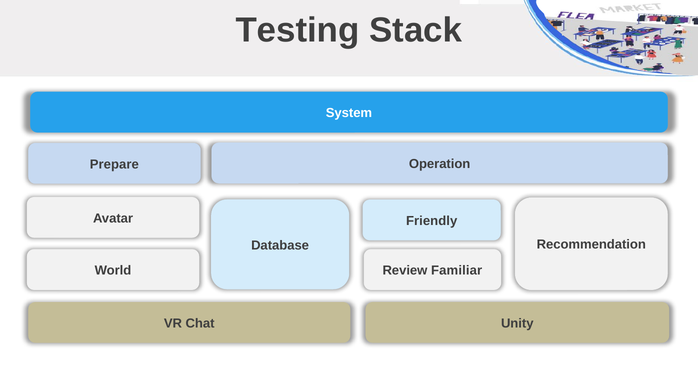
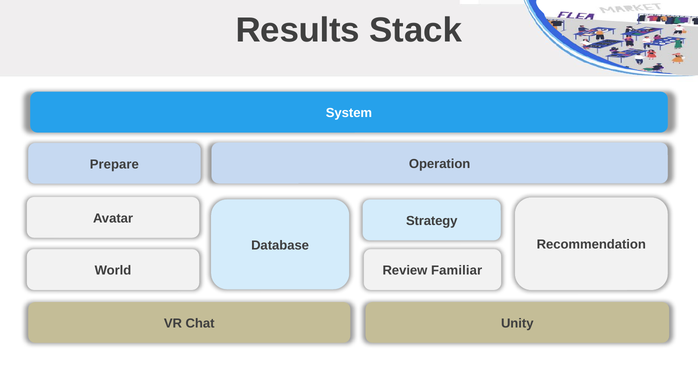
Testing: Testing -> Results (298, 30)
Friendly: Friendly -> Strategy (432, 221)
